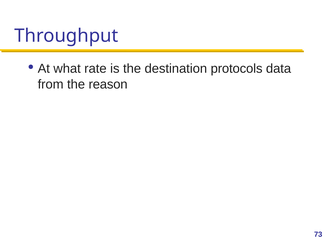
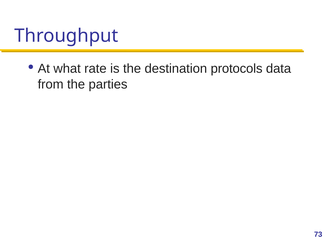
reason: reason -> parties (108, 84)
